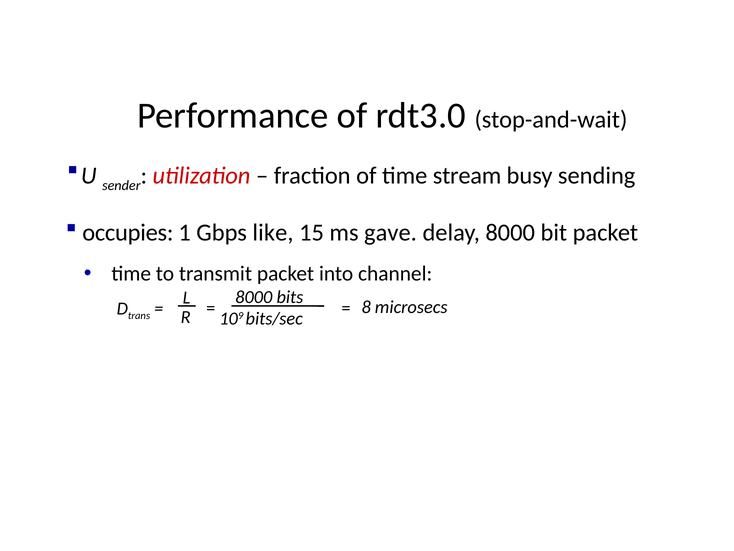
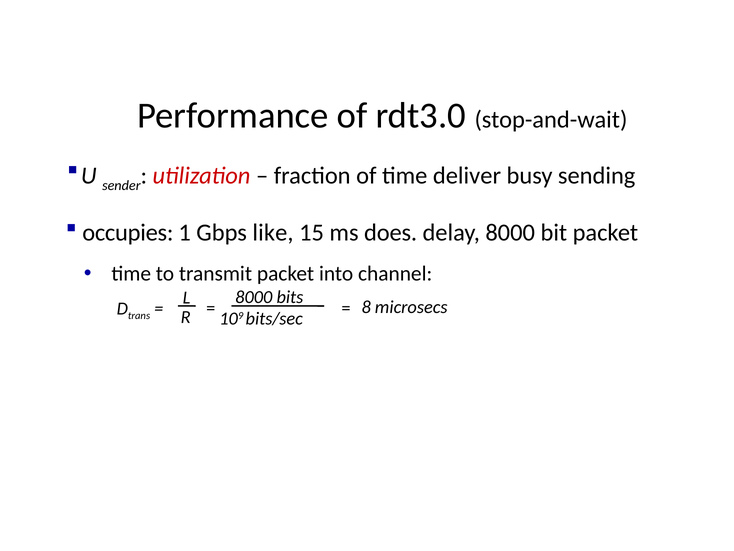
stream: stream -> deliver (467, 176)
gave: gave -> does (391, 232)
